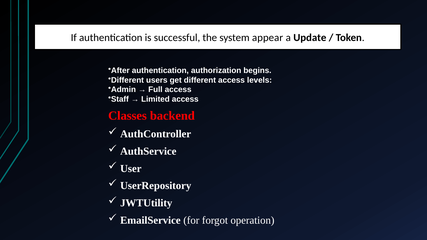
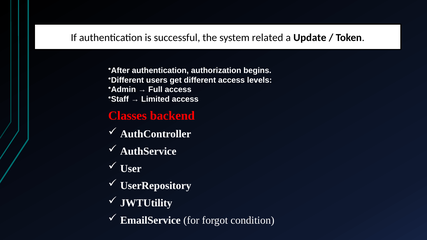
appear: appear -> related (268, 38)
operation: operation -> condition (252, 221)
